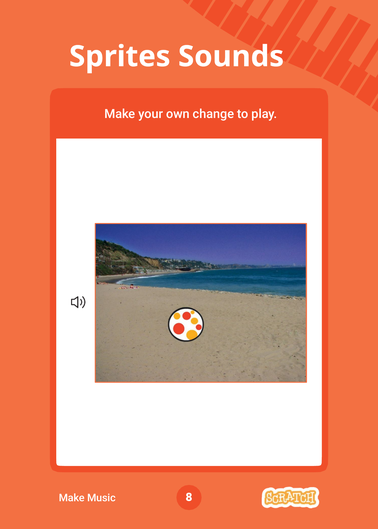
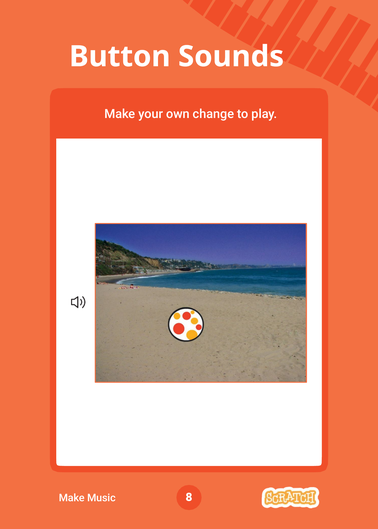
Sprites: Sprites -> Button (120, 57)
